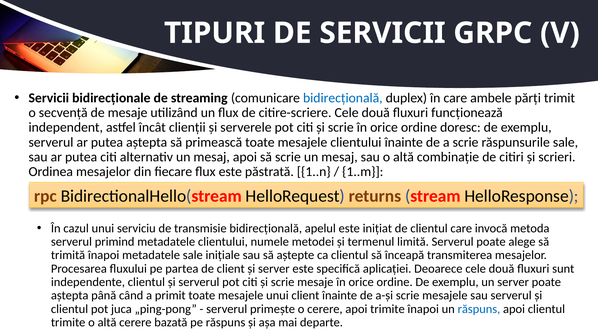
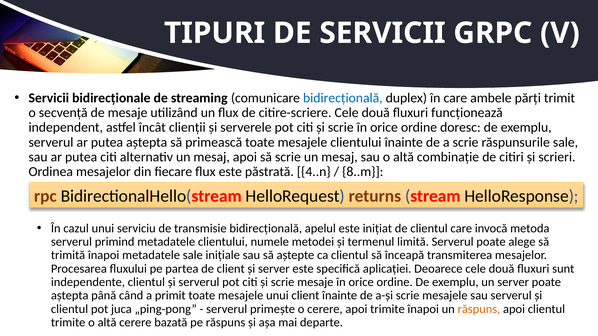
1..n: 1..n -> 4..n (314, 172)
1..m: 1..m -> 8..m (363, 172)
răspuns colour: blue -> orange (479, 309)
